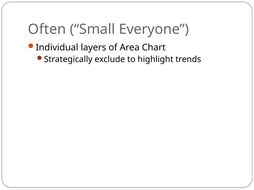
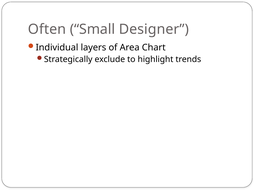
Everyone: Everyone -> Designer (154, 29)
